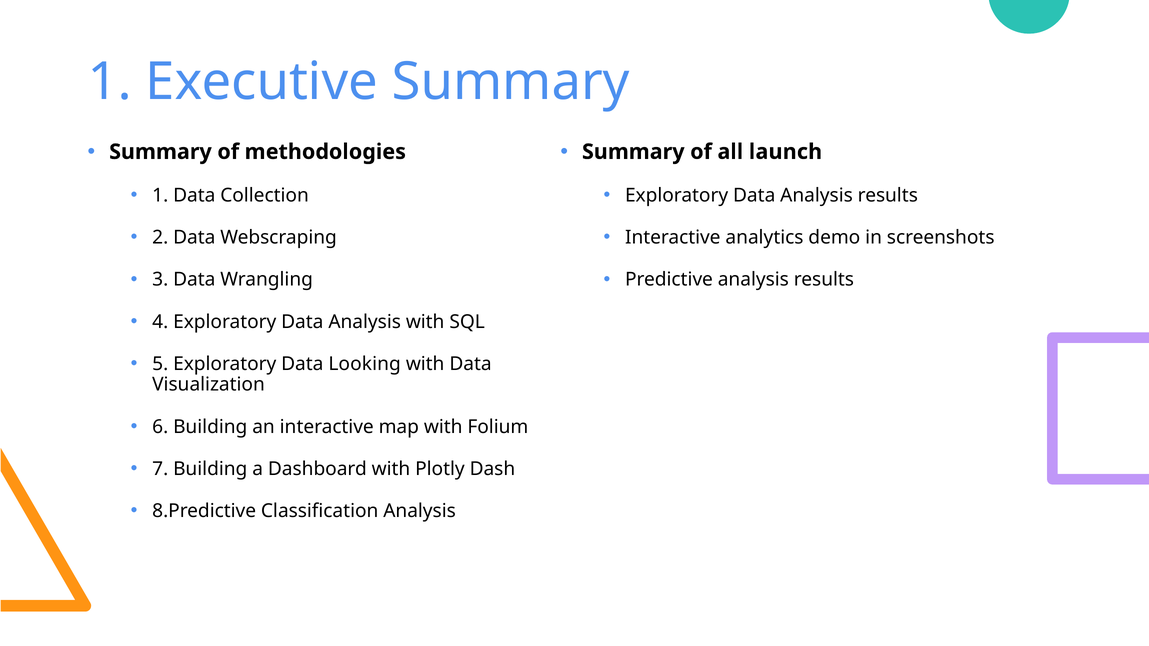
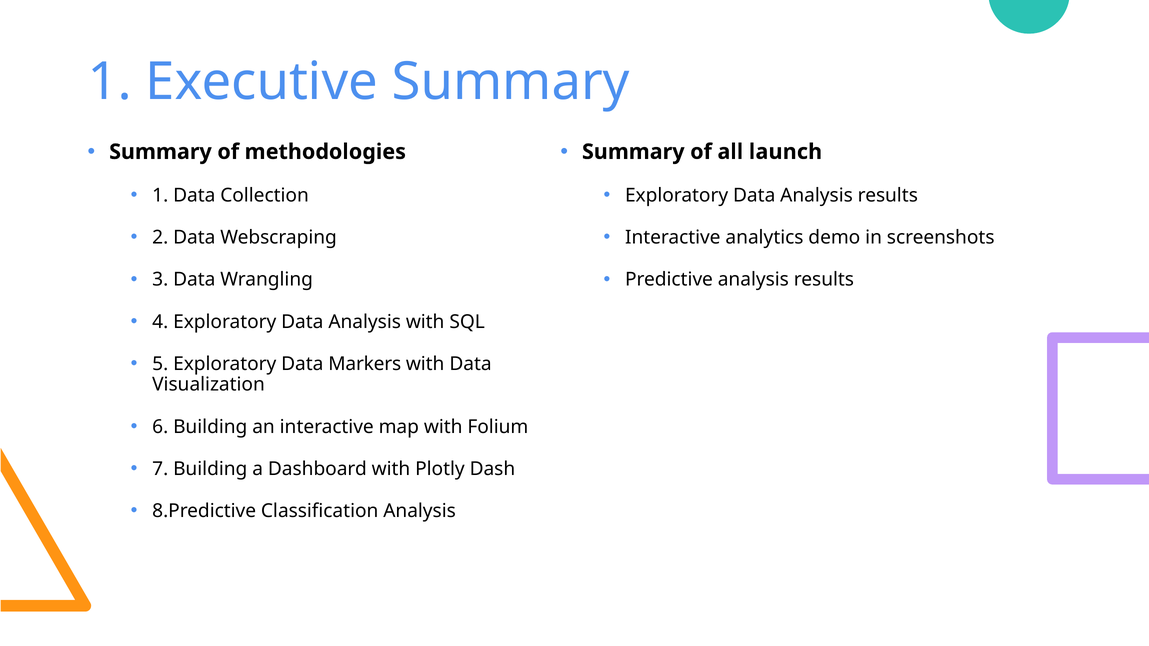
Looking: Looking -> Markers (365, 364)
